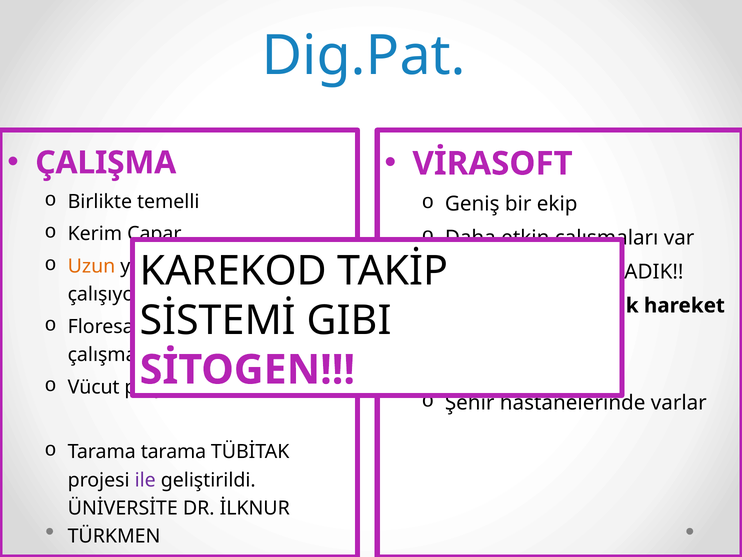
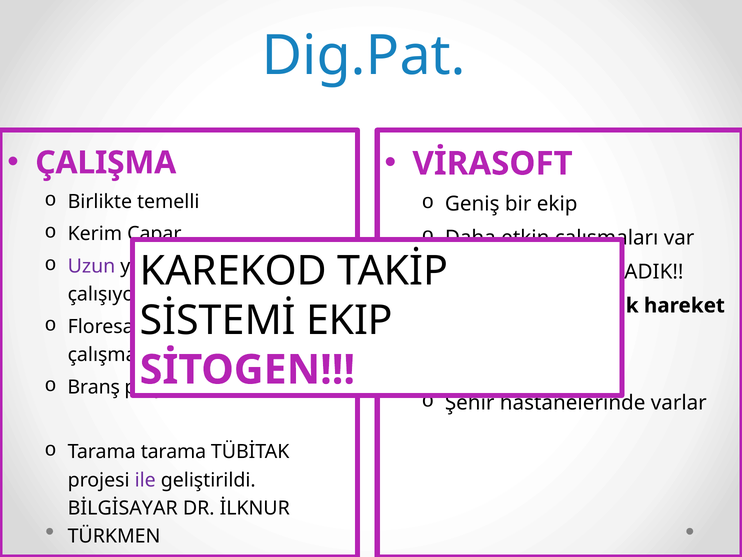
Uzun colour: orange -> purple (92, 266)
GIBI: GIBI -> EKIP (349, 320)
Vücut: Vücut -> Branş (94, 387)
ÜNİVERSİTE: ÜNİVERSİTE -> BİLGİSAYAR (123, 508)
